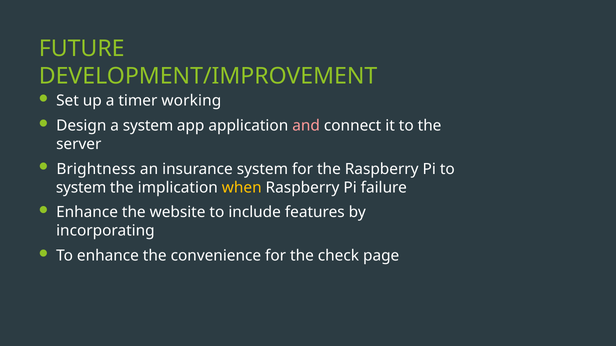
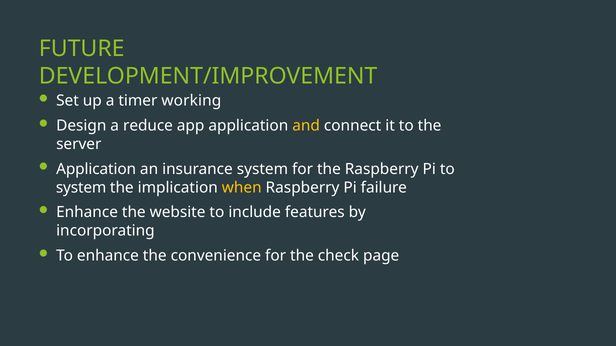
a system: system -> reduce (148, 126)
and colour: pink -> yellow (306, 126)
Brightness: Brightness -> Application (96, 169)
